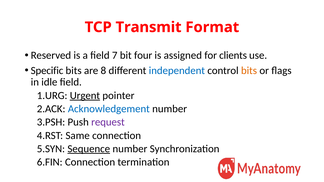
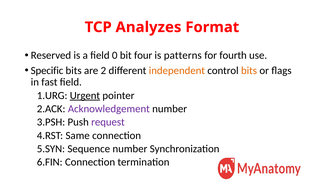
Transmit: Transmit -> Analyzes (148, 27)
7: 7 -> 0 (115, 56)
assigned: assigned -> patterns (183, 56)
clients: clients -> fourth (233, 56)
8: 8 -> 2 (103, 71)
independent colour: blue -> orange (177, 71)
idle: idle -> fast (49, 82)
Acknowledgement colour: blue -> purple (109, 109)
Sequence underline: present -> none (89, 149)
